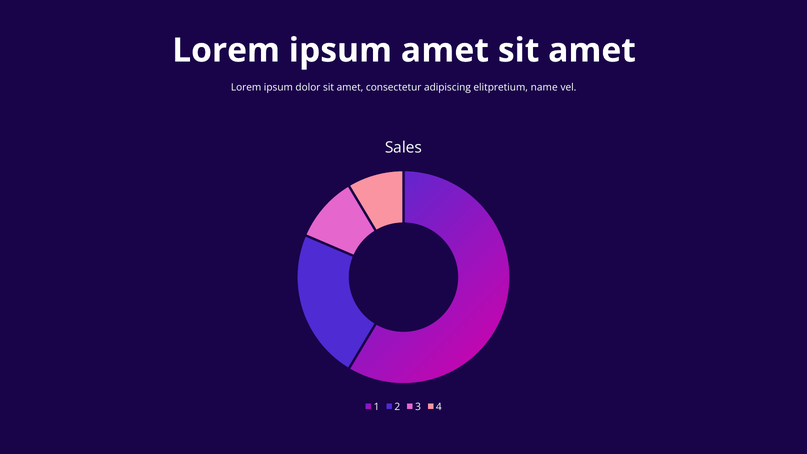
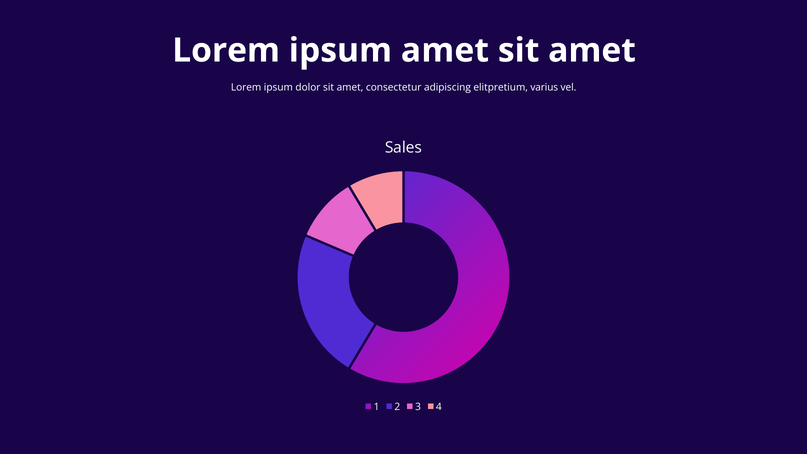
name: name -> varius (544, 88)
